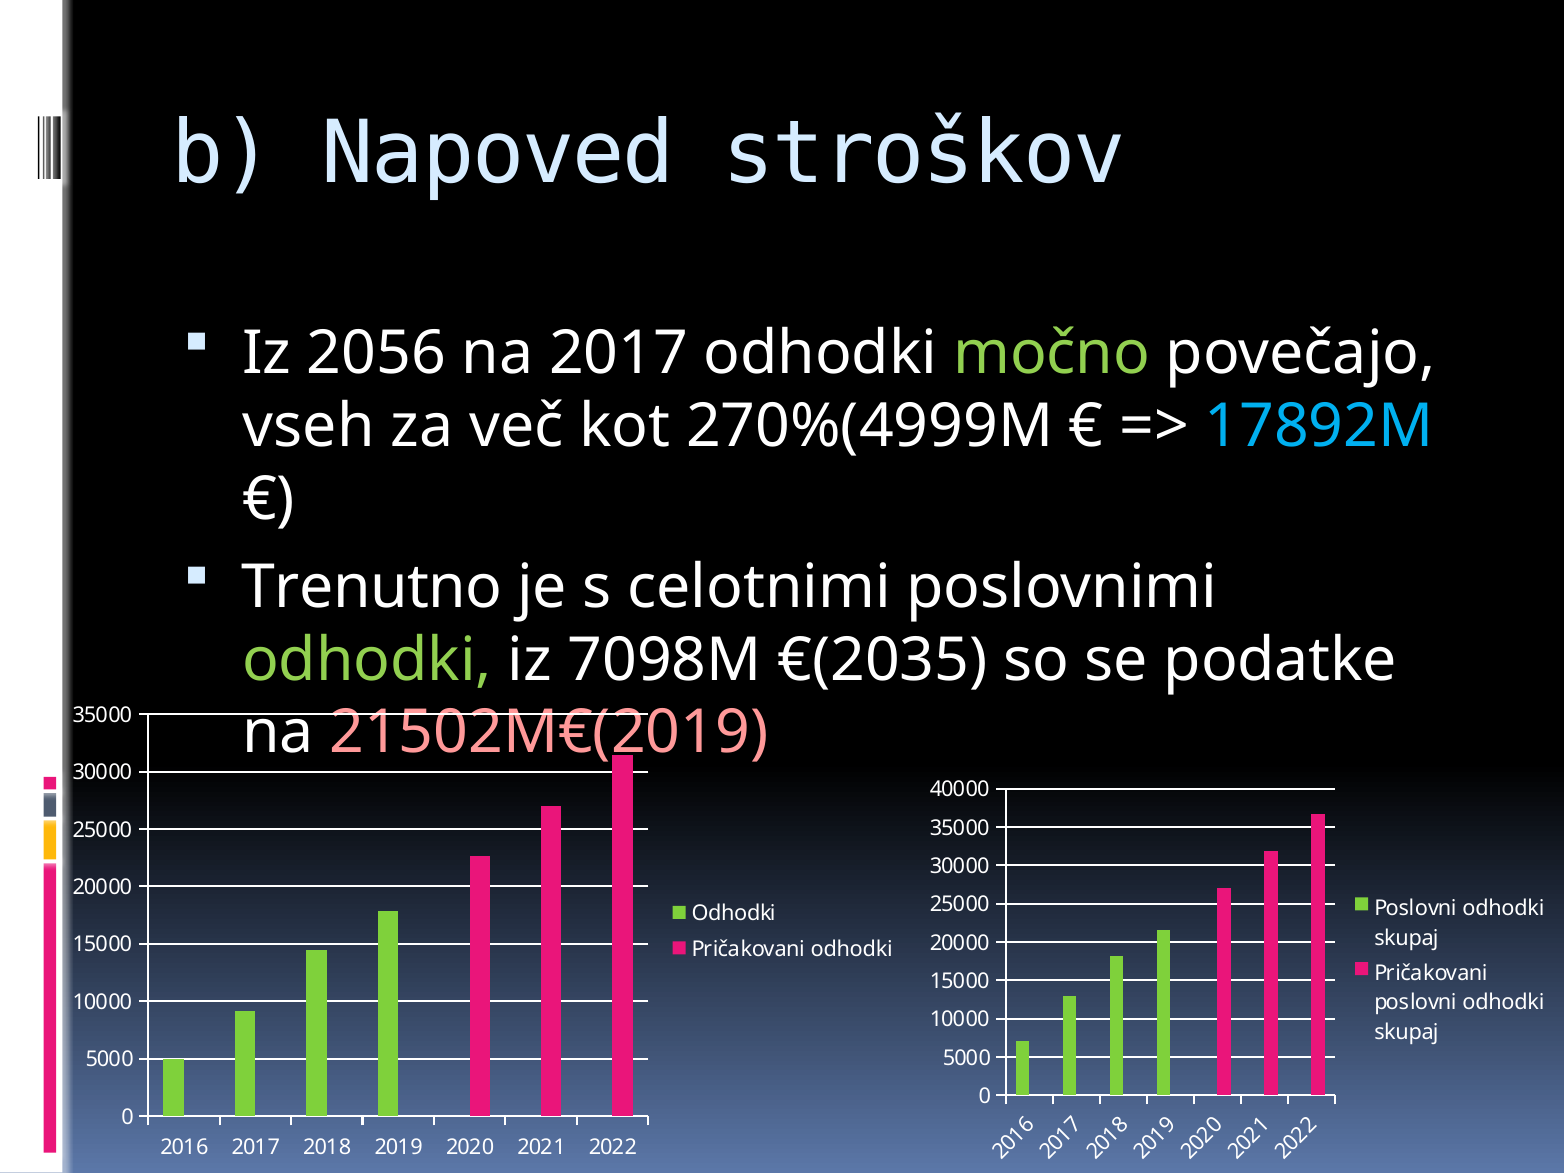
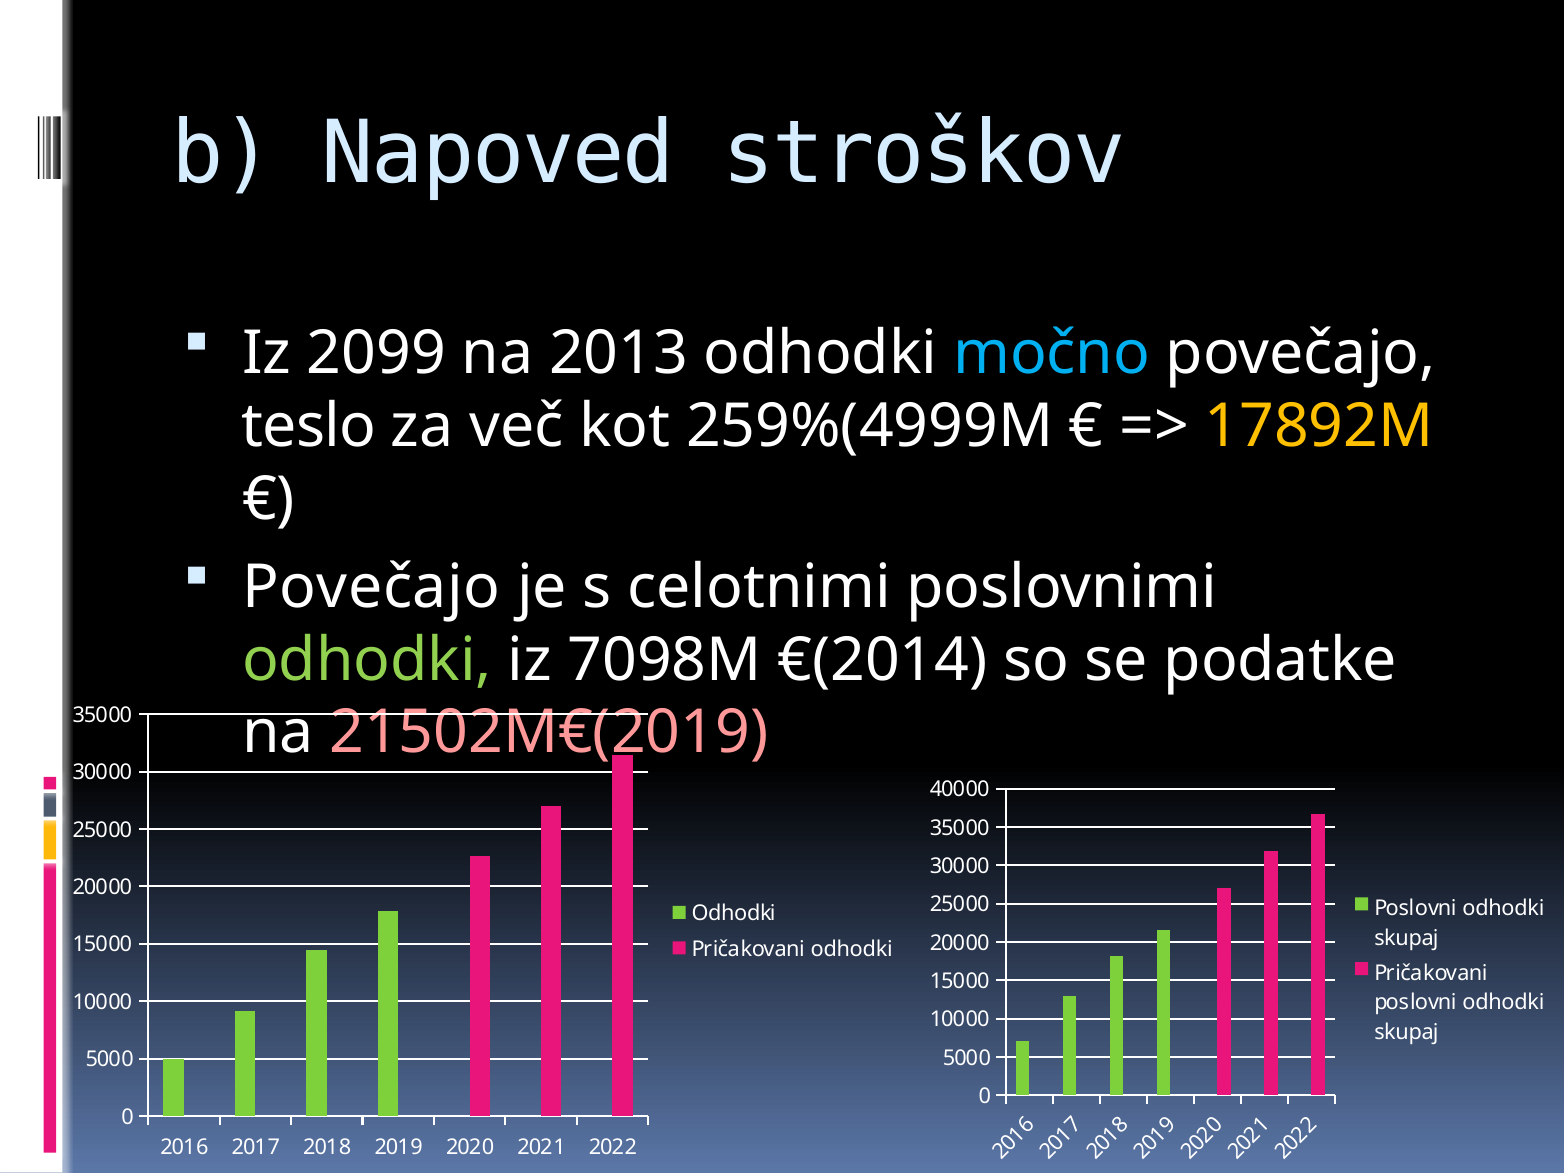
2056: 2056 -> 2099 (376, 353)
na 2017: 2017 -> 2013 (618, 353)
močno colour: light green -> light blue (1052, 353)
vseh: vseh -> teslo (309, 426)
270%(4999M: 270%(4999M -> 259%(4999M (870, 426)
17892M colour: light blue -> yellow (1319, 426)
Trenutno: Trenutno -> Povečajo (371, 587)
€(2035: €(2035 -> €(2014 (883, 660)
